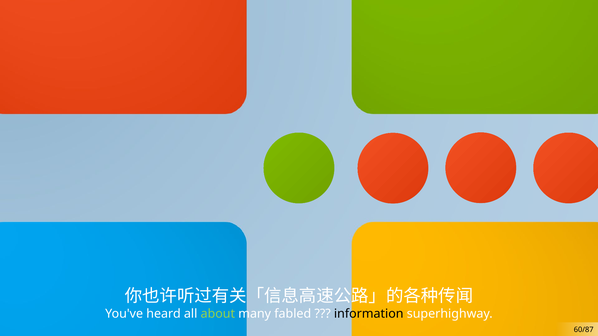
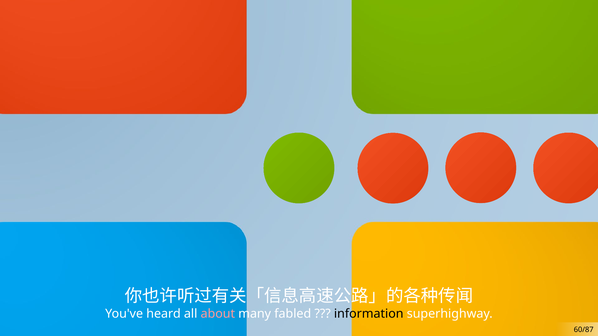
about colour: light green -> pink (218, 314)
